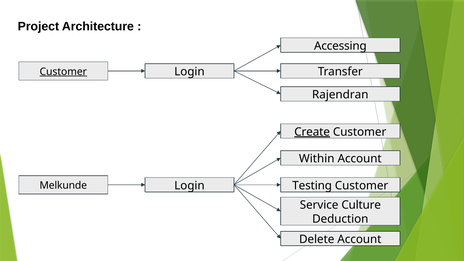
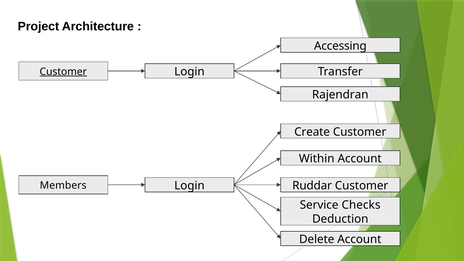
Create underline: present -> none (312, 132)
Testing: Testing -> Ruddar (312, 186)
Melkunde: Melkunde -> Members (63, 186)
Culture: Culture -> Checks (361, 205)
